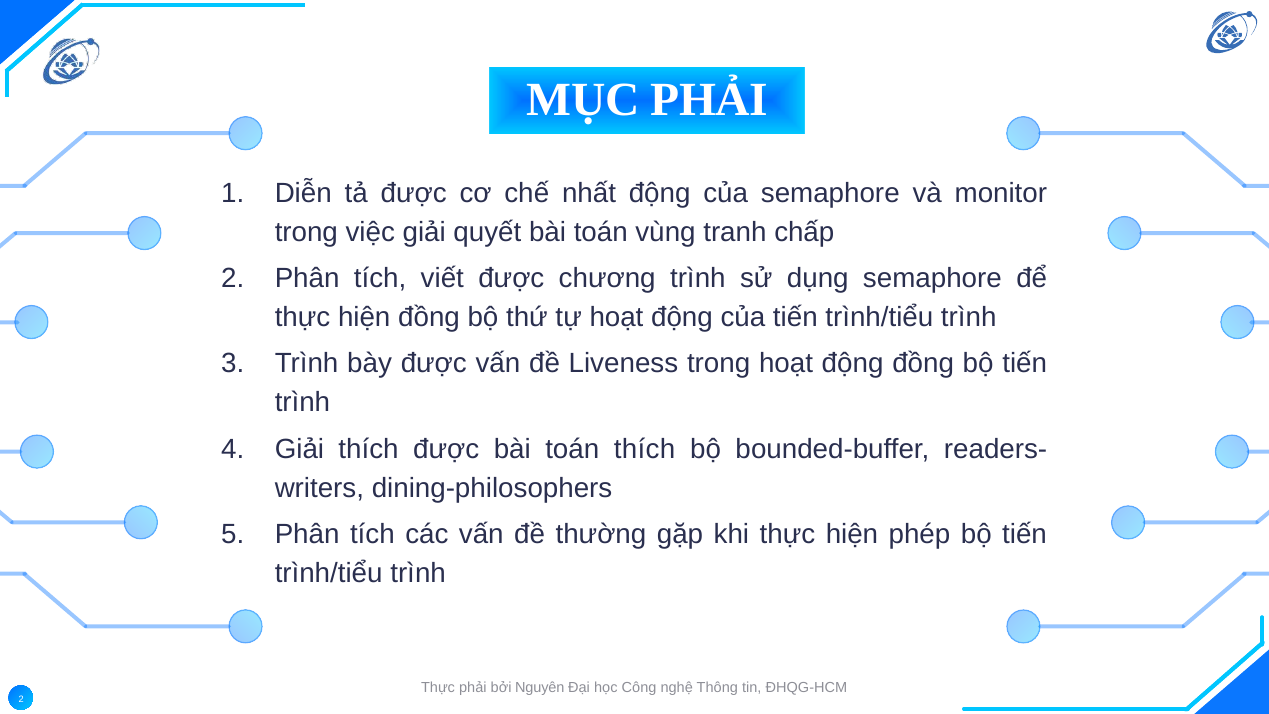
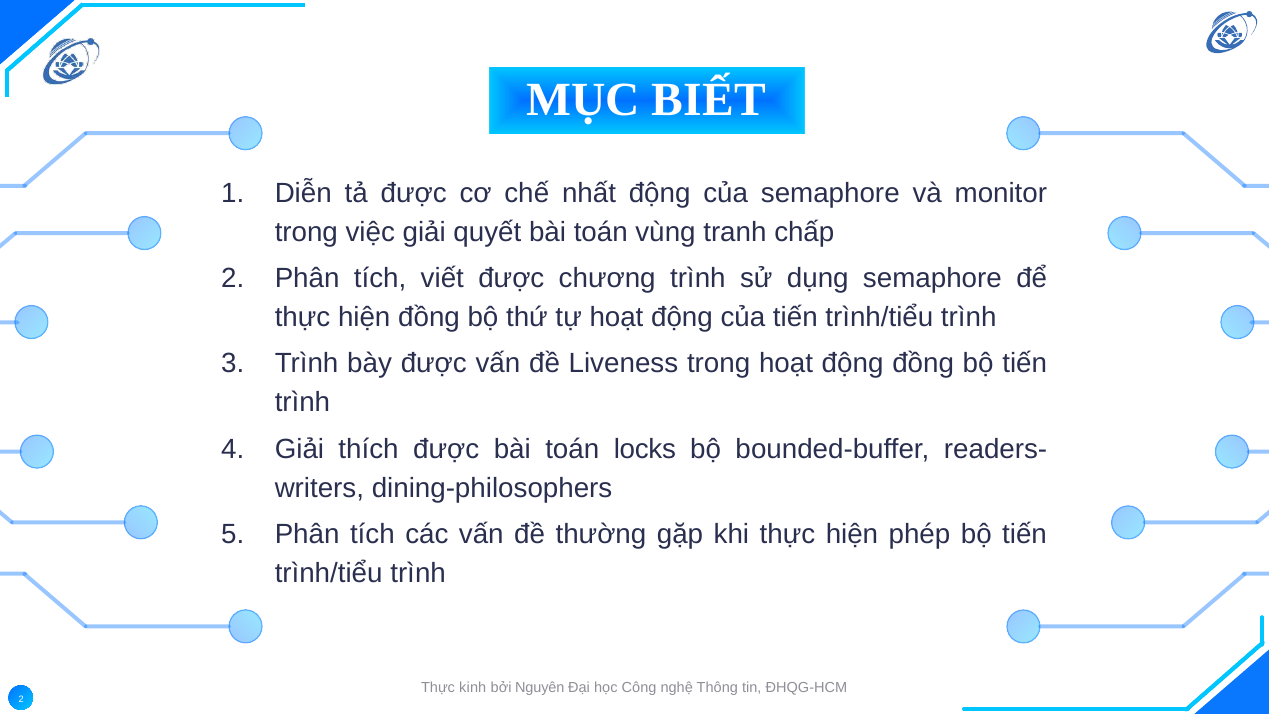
MỤC PHẢI: PHẢI -> BIẾT (709, 100)
toán thích: thích -> locks (645, 449)
Thực phải: phải -> kinh (473, 687)
